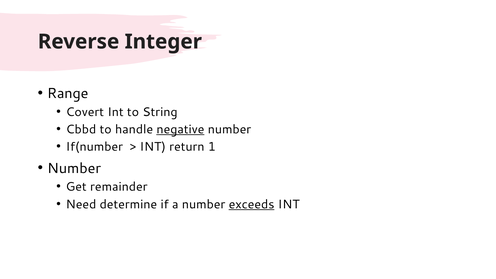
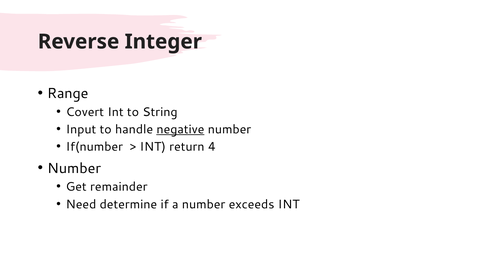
Cbbd: Cbbd -> Input (81, 129)
1: 1 -> 4 (212, 147)
exceeds underline: present -> none (252, 204)
